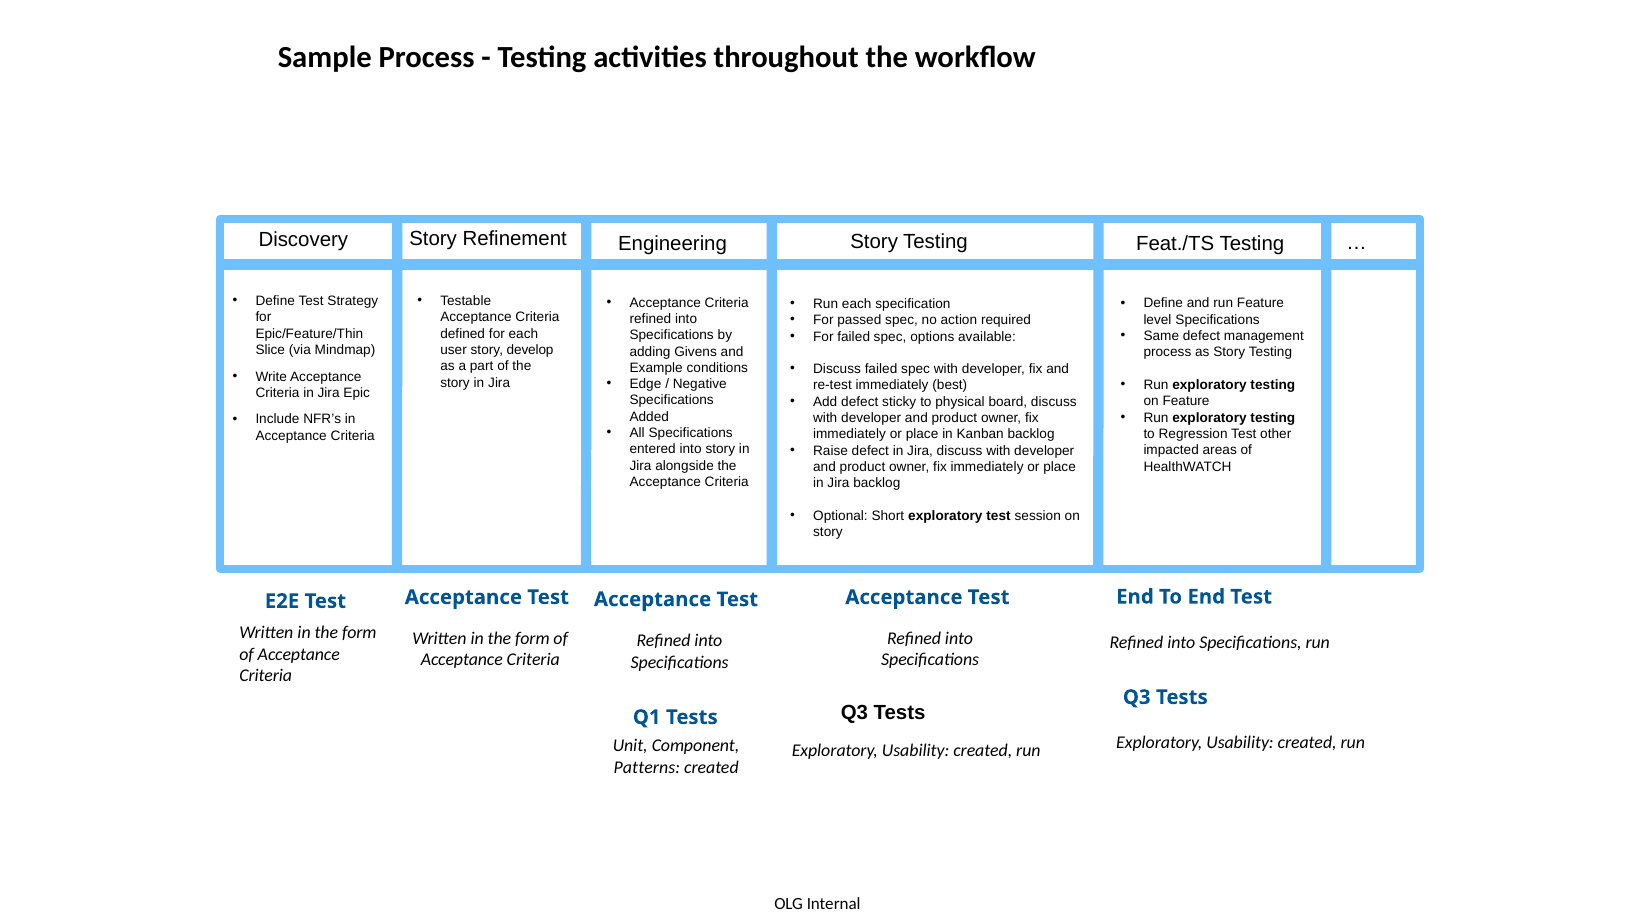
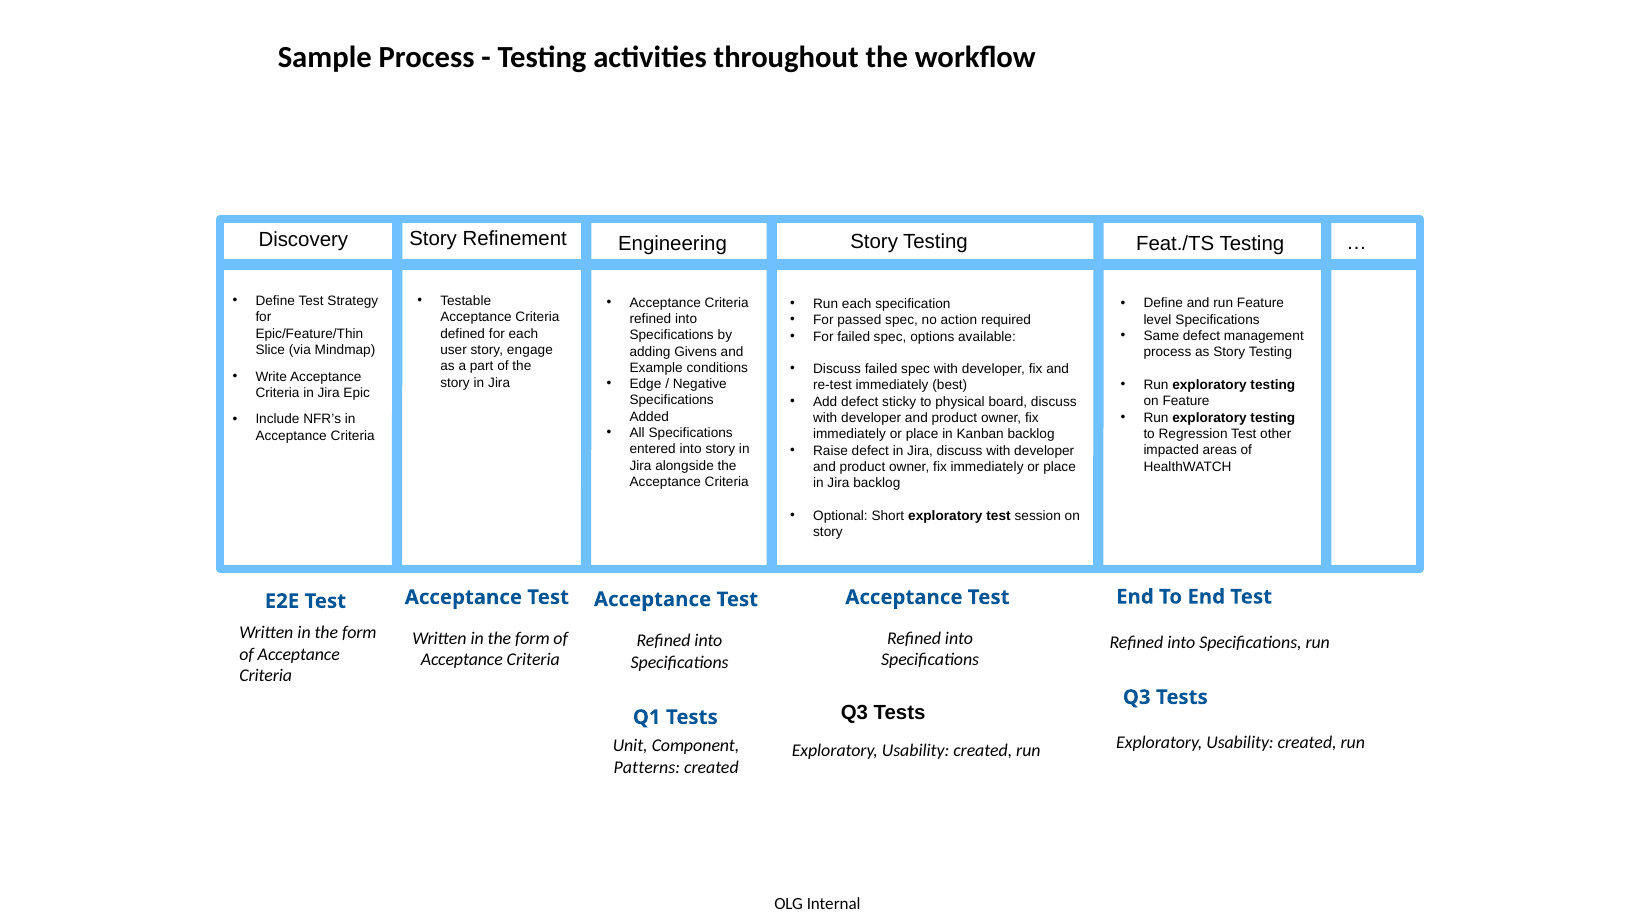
develop: develop -> engage (530, 350)
